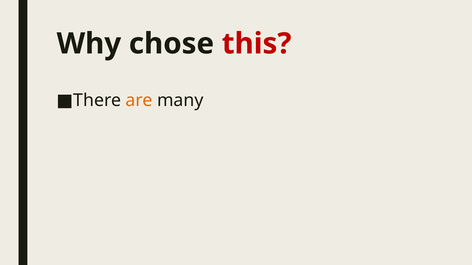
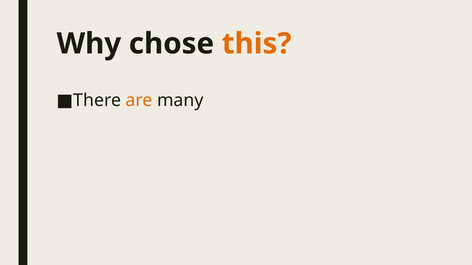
this colour: red -> orange (257, 44)
